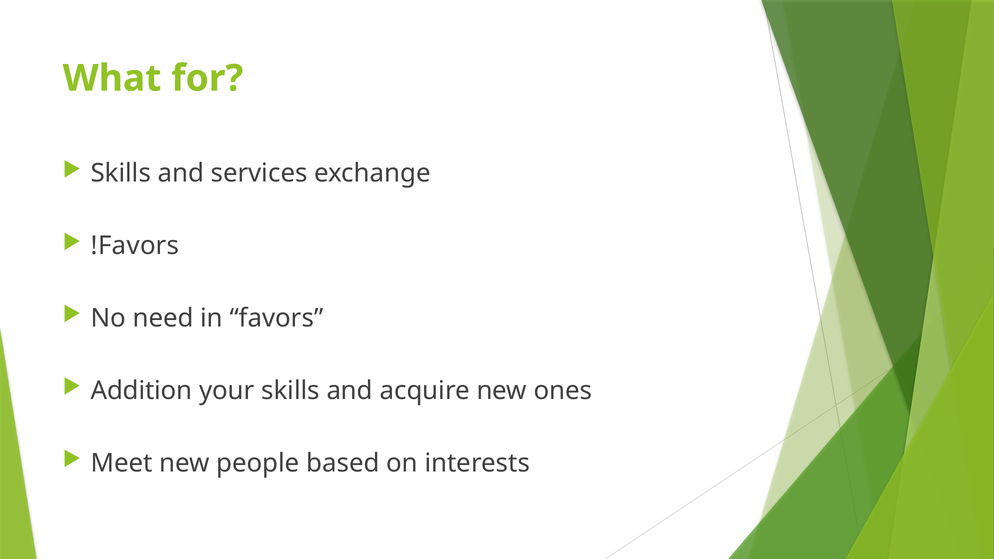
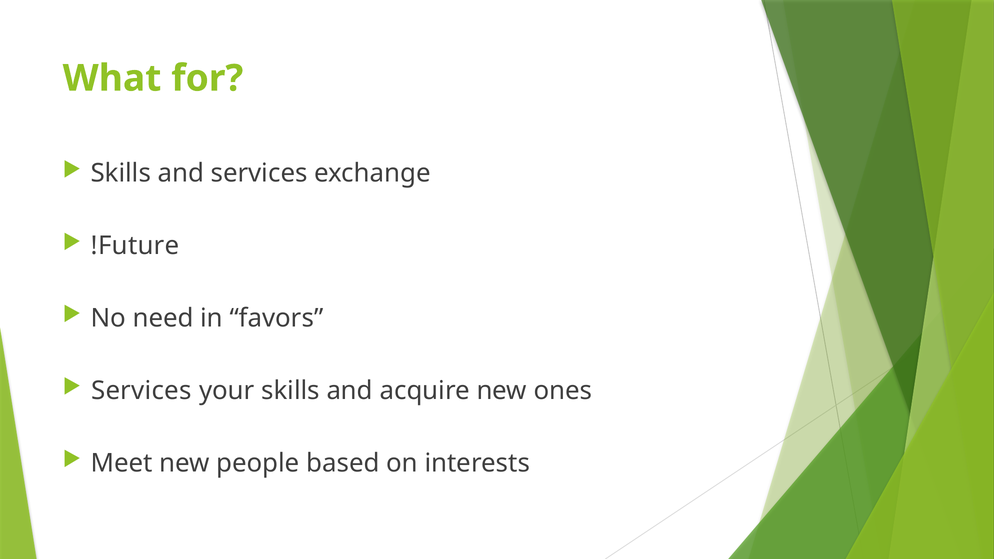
!Favors: !Favors -> !Future (135, 246)
Addition: Addition -> Services (141, 391)
